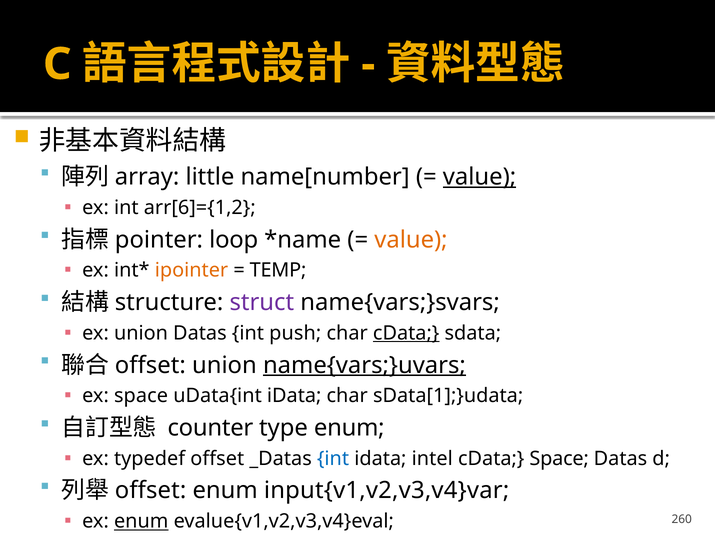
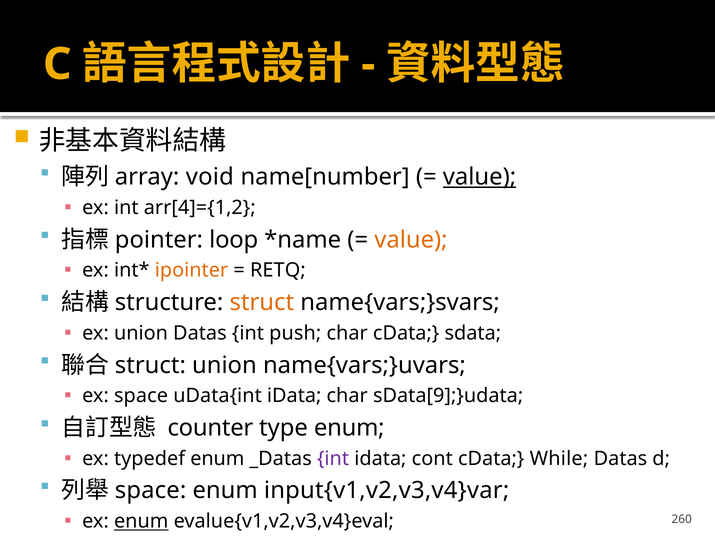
little: little -> void (210, 177)
arr[6]={1,2: arr[6]={1,2 -> arr[4]={1,2 (200, 208)
TEMP: TEMP -> RETQ (278, 270)
struct colour: purple -> orange (262, 303)
cData underline: present -> none (406, 333)
offset: offset -> struct (150, 365)
name{vars;}uvars underline: present -> none (364, 365)
sData[1];}udata: sData[1];}udata -> sData[9];}udata (448, 396)
typedef offset: offset -> enum (217, 459)
int colour: blue -> purple (333, 459)
intel: intel -> cont (432, 459)
cData Space: Space -> While (559, 459)
offset: offset -> space (151, 491)
